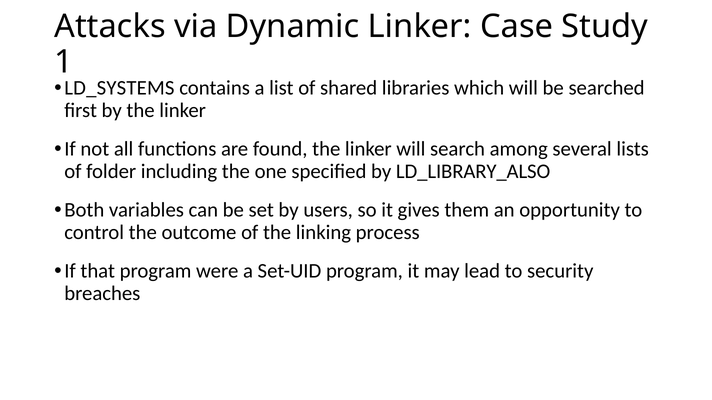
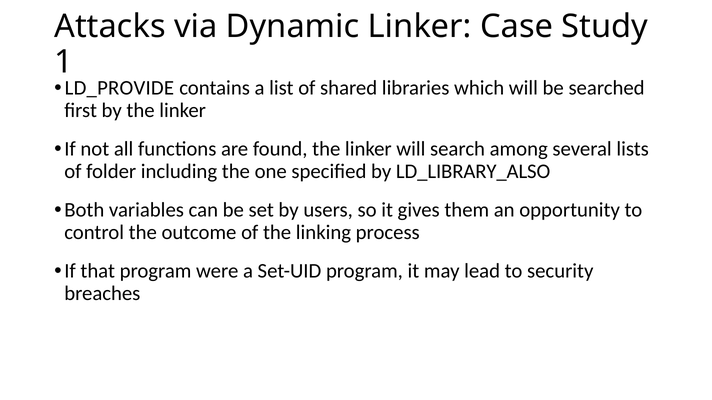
LD_SYSTEMS: LD_SYSTEMS -> LD_PROVIDE (119, 88)
